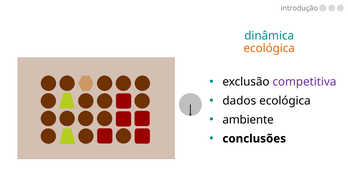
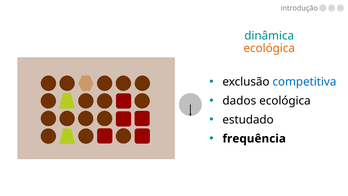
competitiva colour: purple -> blue (304, 82)
ambiente: ambiente -> estudado (248, 120)
conclusões: conclusões -> frequência (254, 138)
